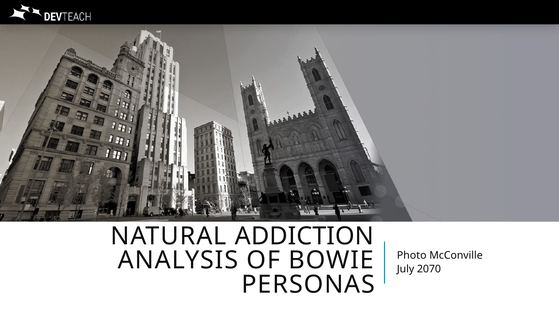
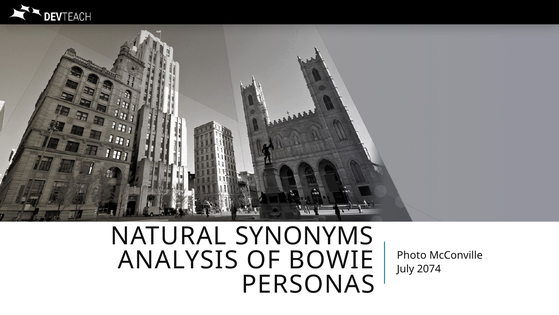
ADDICTION: ADDICTION -> SYNONYMS (304, 236)
2070: 2070 -> 2074 (429, 269)
